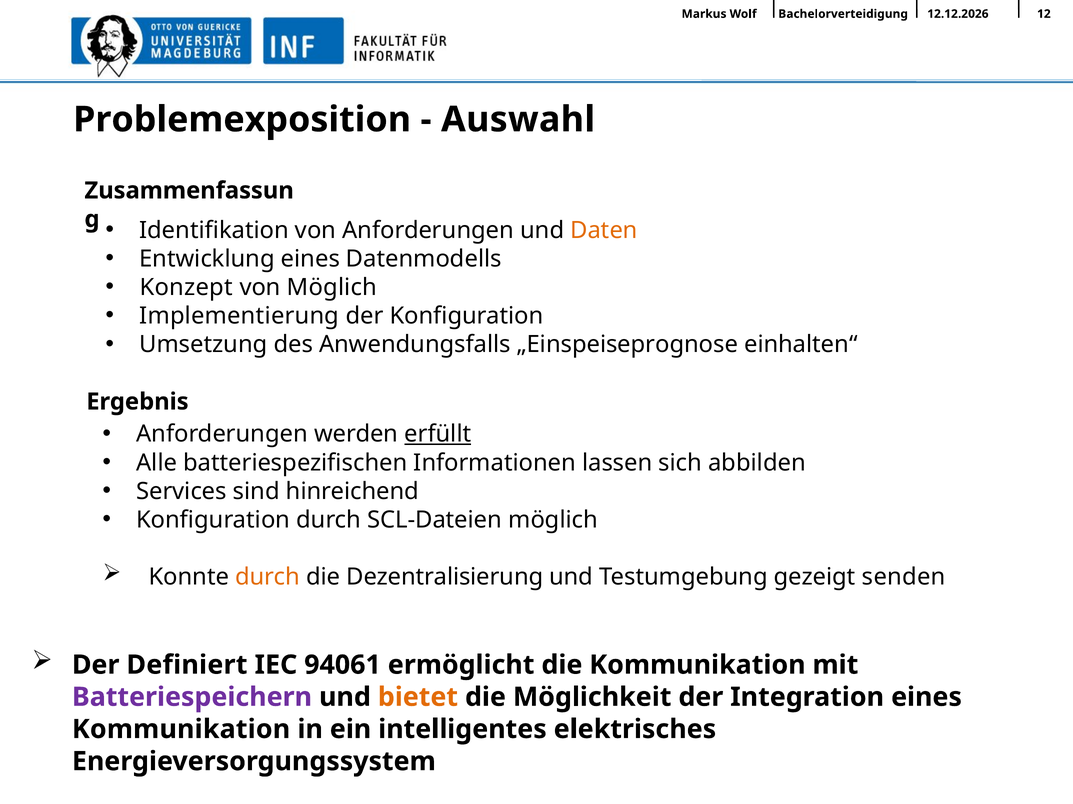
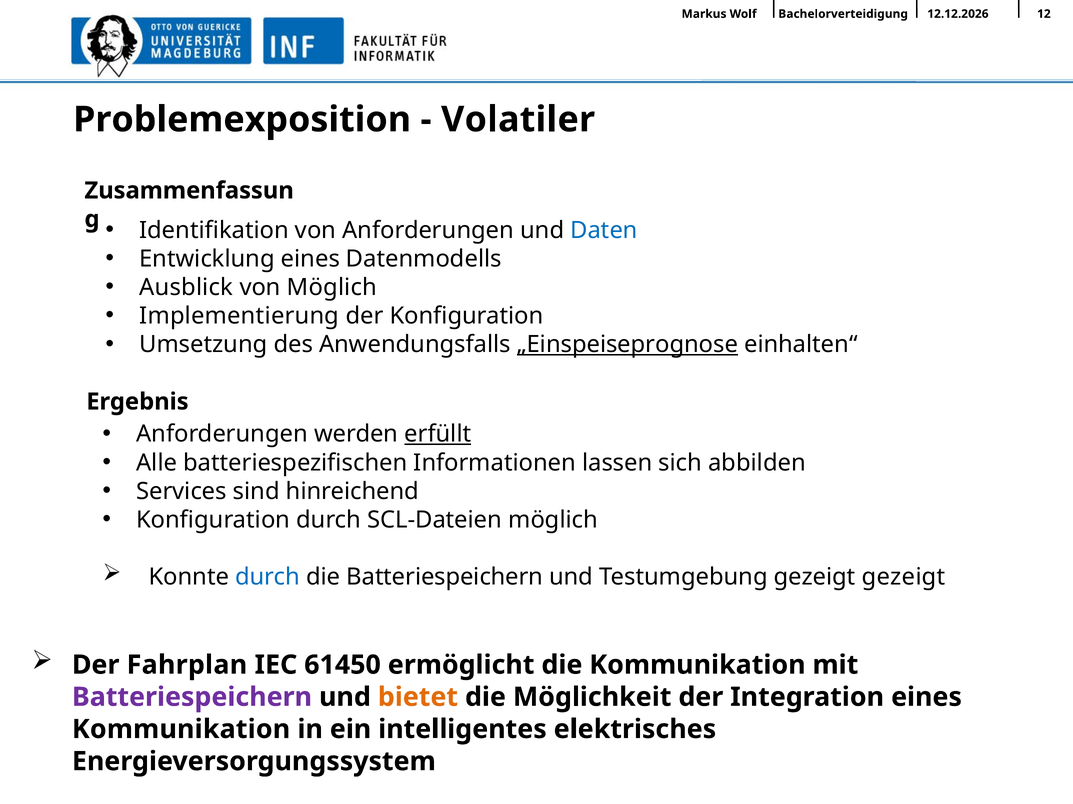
Auswahl: Auswahl -> Volatiler (518, 120)
Daten colour: orange -> blue (604, 231)
Konzept: Konzept -> Ausblick (186, 288)
„Einspeiseprognose underline: none -> present (627, 345)
durch colour: orange -> blue (268, 578)
die Dezentralisierung: Dezentralisierung -> Batteriespeichern (445, 578)
gezeigt senden: senden -> gezeigt (904, 578)
Definiert: Definiert -> Fahrplan (187, 665)
94061: 94061 -> 61450 (343, 665)
